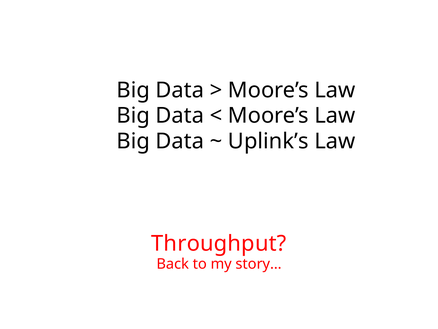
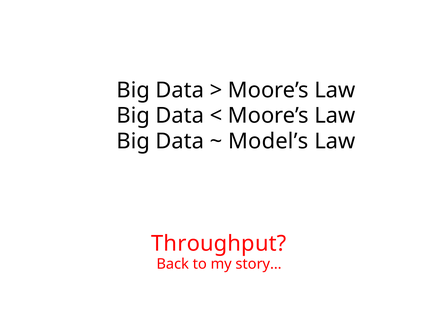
Uplink’s: Uplink’s -> Model’s (268, 141)
